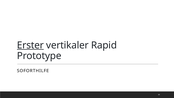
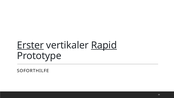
Rapid underline: none -> present (104, 45)
